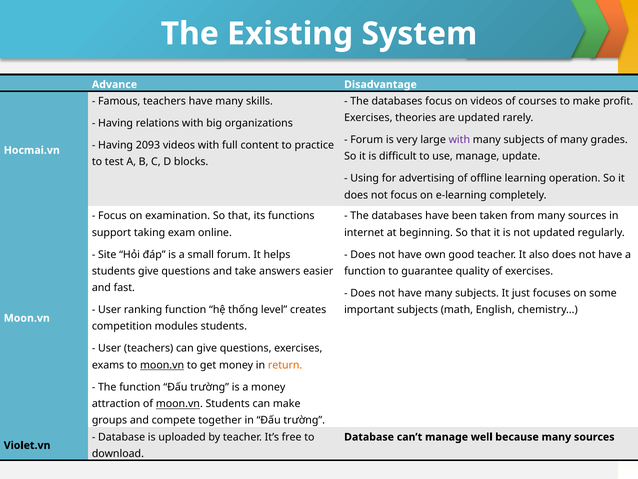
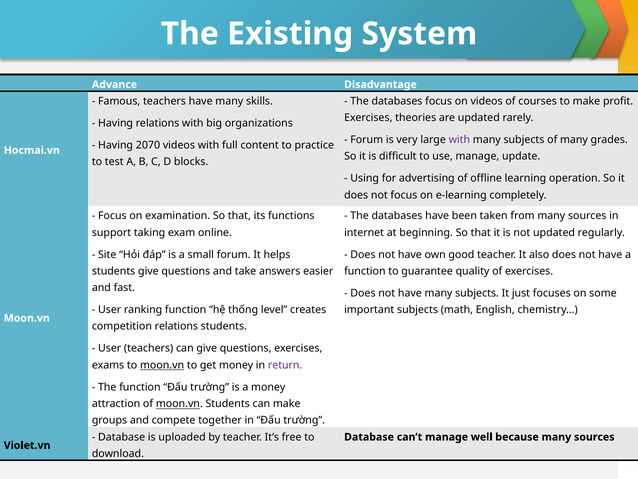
2093: 2093 -> 2070 (148, 145)
competition modules: modules -> relations (176, 326)
return colour: orange -> purple (285, 365)
